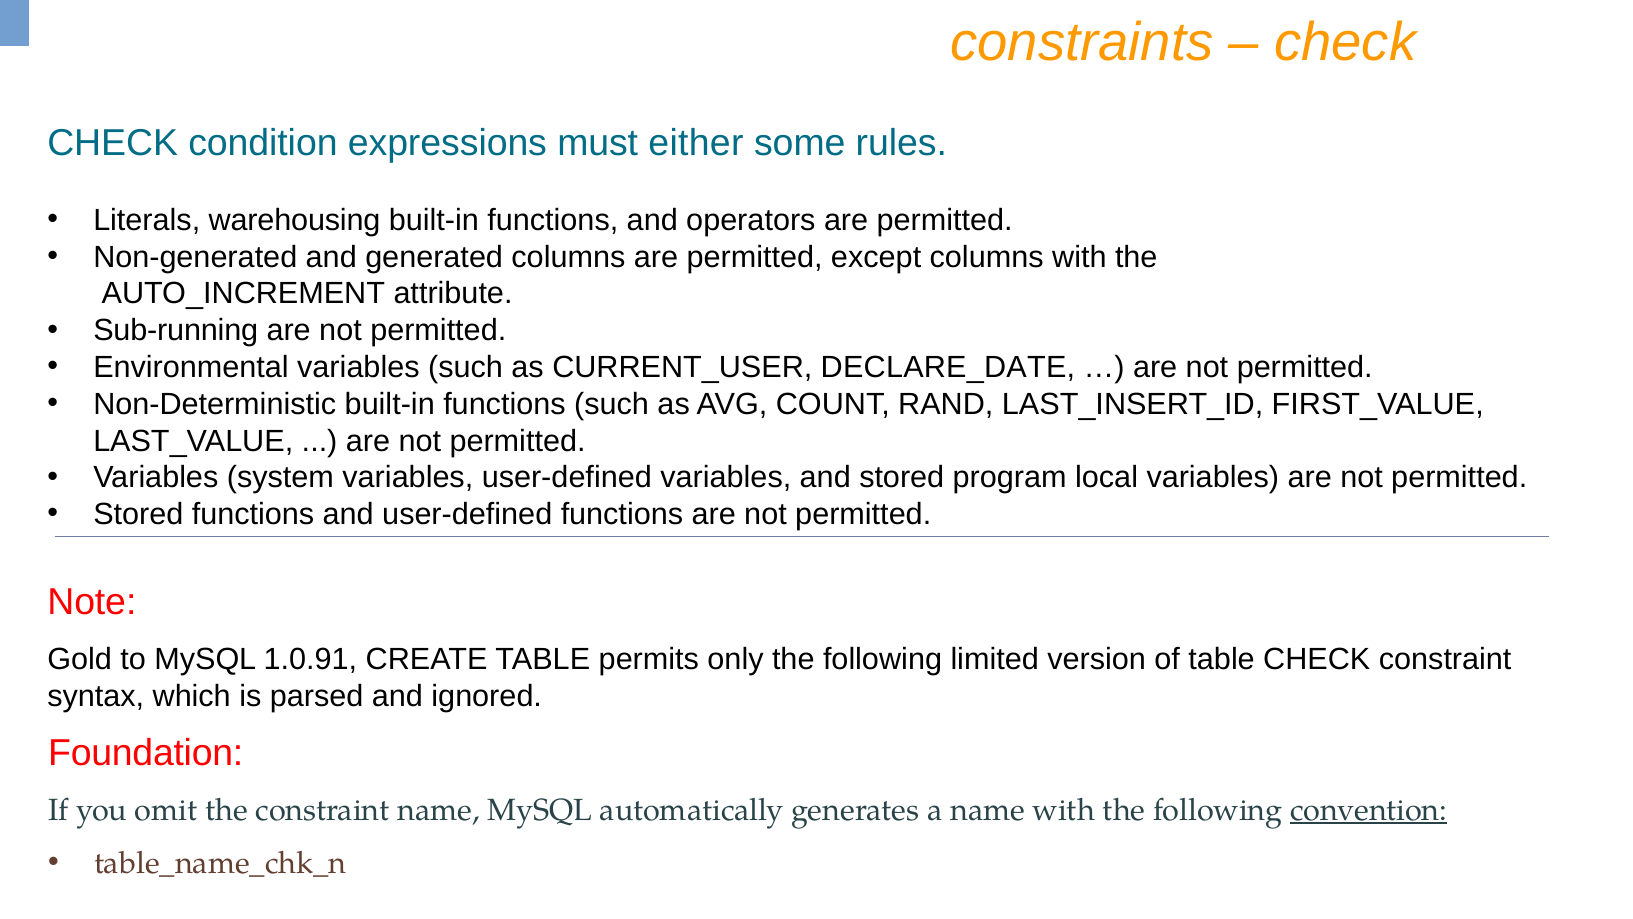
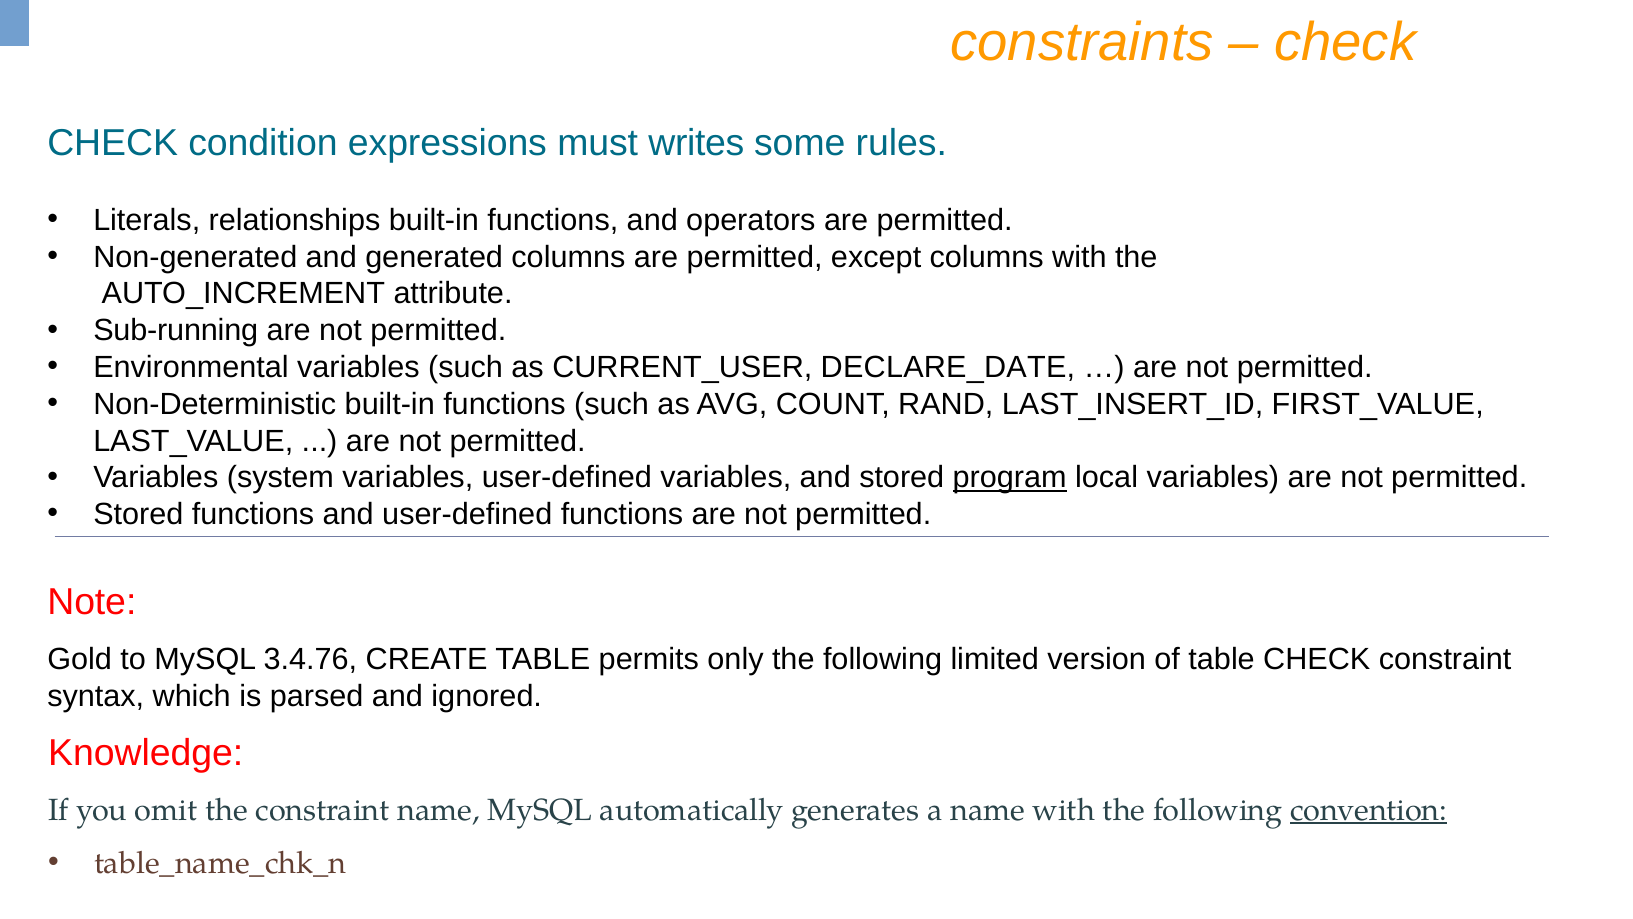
either: either -> writes (696, 143)
warehousing: warehousing -> relationships (294, 220)
program underline: none -> present (1010, 477)
1.0.91: 1.0.91 -> 3.4.76 (310, 659)
Foundation: Foundation -> Knowledge (146, 753)
